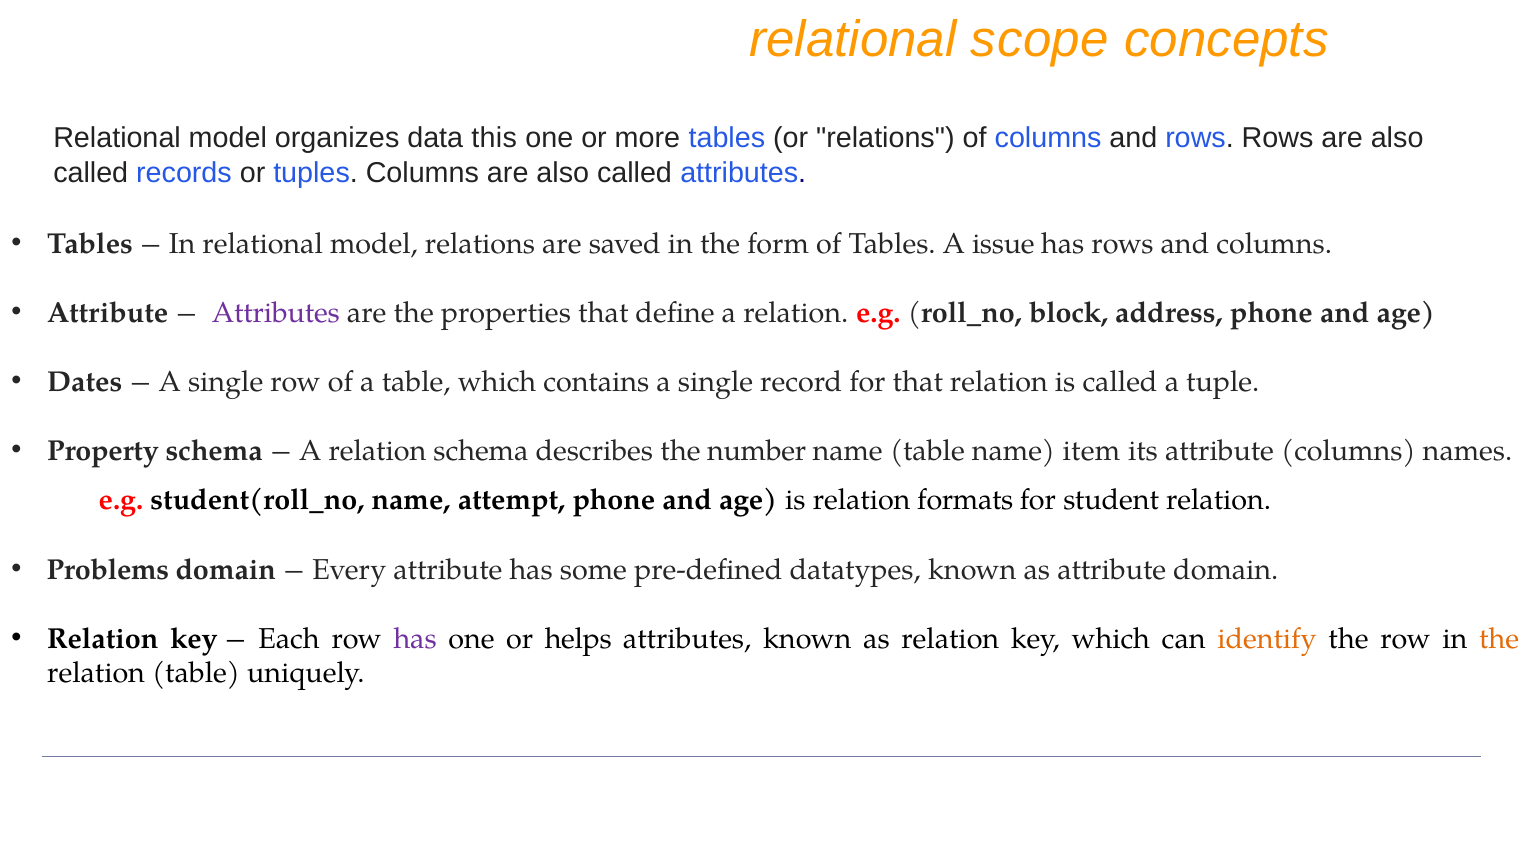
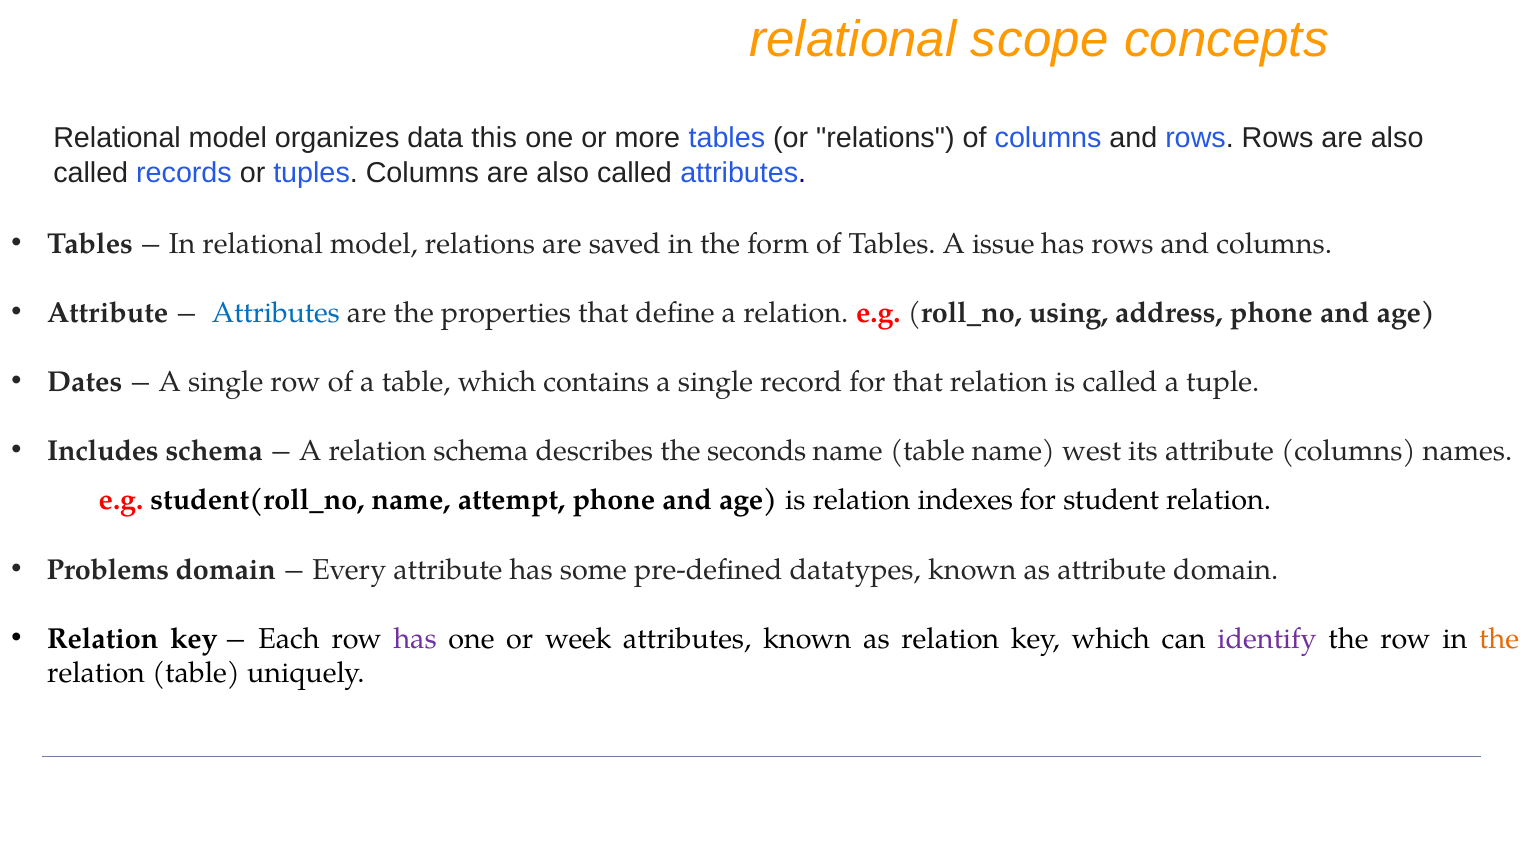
Attributes colour: purple -> blue (276, 313)
block: block -> using (1069, 313)
Property: Property -> Includes (103, 451)
number: number -> seconds (757, 451)
item: item -> west (1092, 451)
formats: formats -> indexes (965, 500)
helps: helps -> week (578, 638)
identify colour: orange -> purple (1267, 638)
